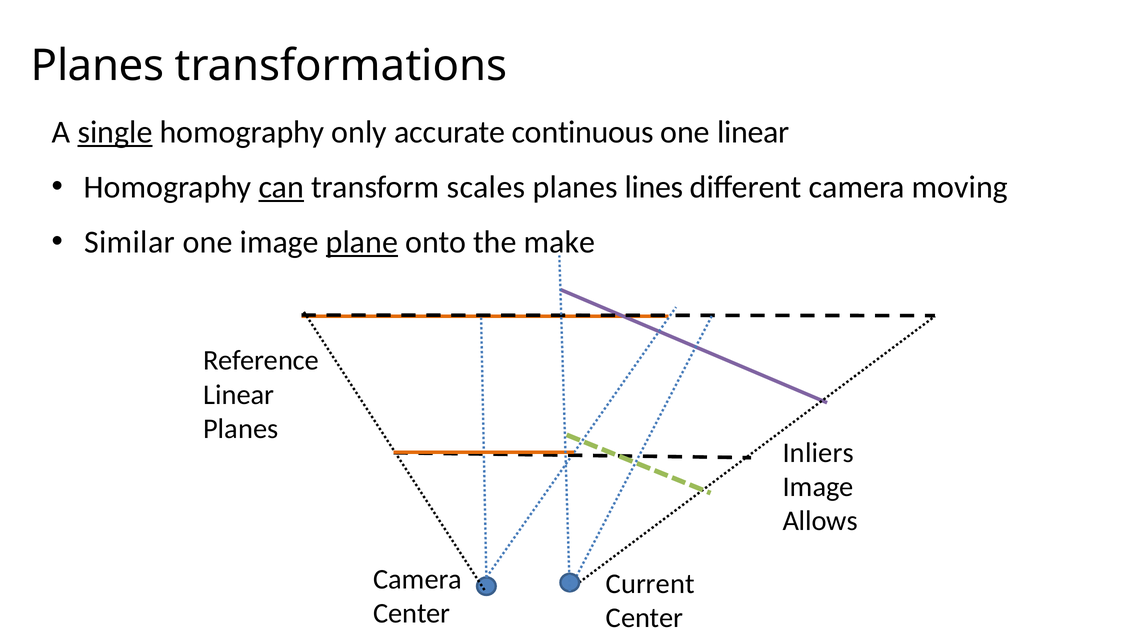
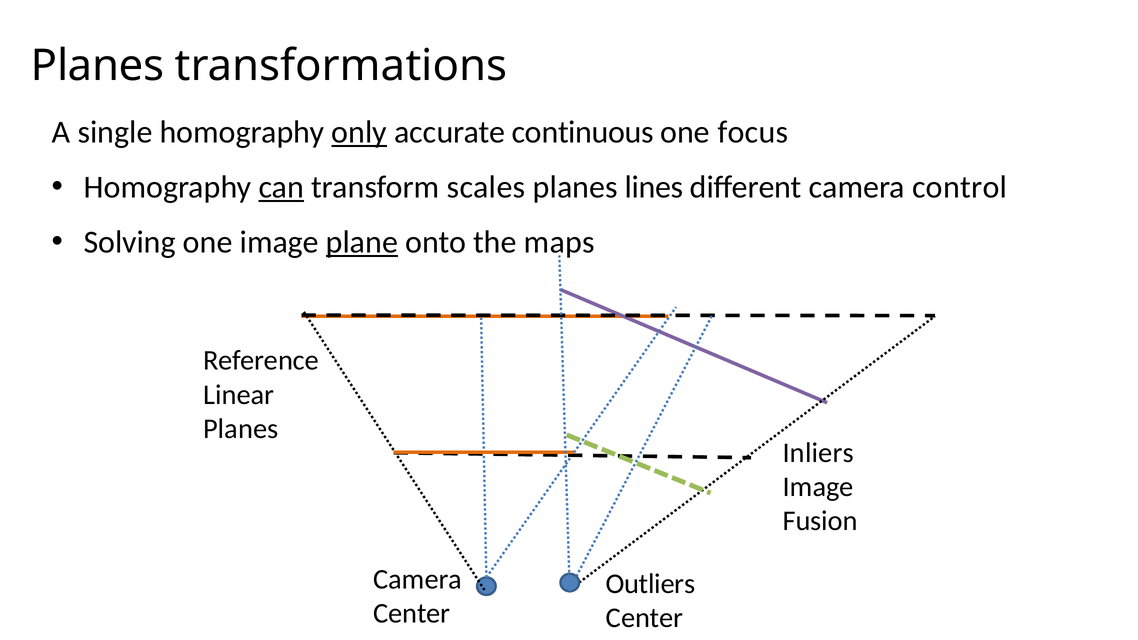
single underline: present -> none (115, 132)
only underline: none -> present (359, 132)
one linear: linear -> focus (753, 132)
moving: moving -> control (960, 187)
Similar: Similar -> Solving (130, 242)
make: make -> maps (559, 242)
Allows: Allows -> Fusion (820, 521)
Current: Current -> Outliers (650, 584)
